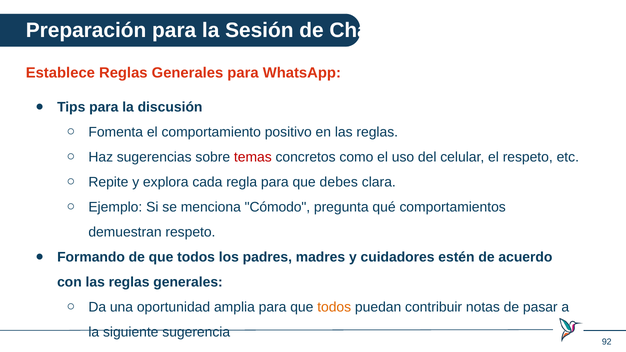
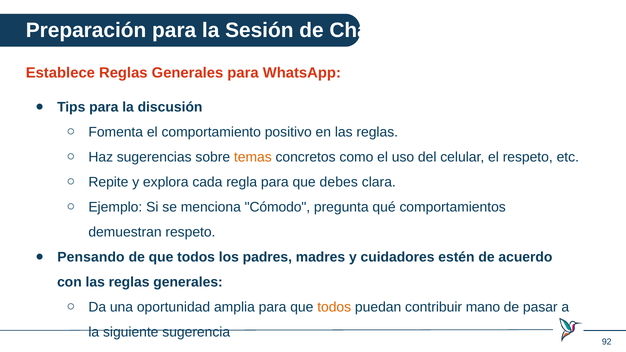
temas colour: red -> orange (253, 157)
Formando: Formando -> Pensando (91, 257)
notas: notas -> mano (483, 307)
